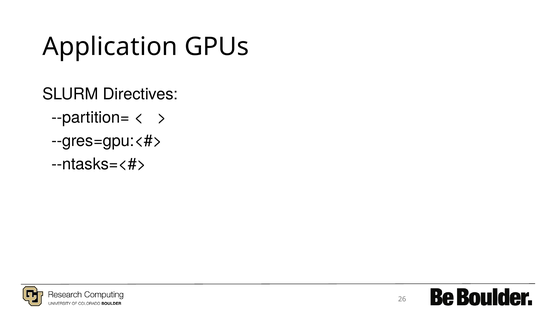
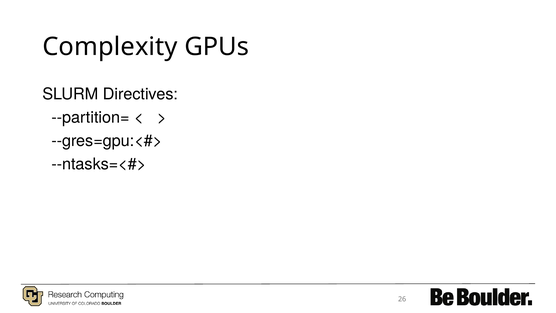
Application: Application -> Complexity (110, 47)
